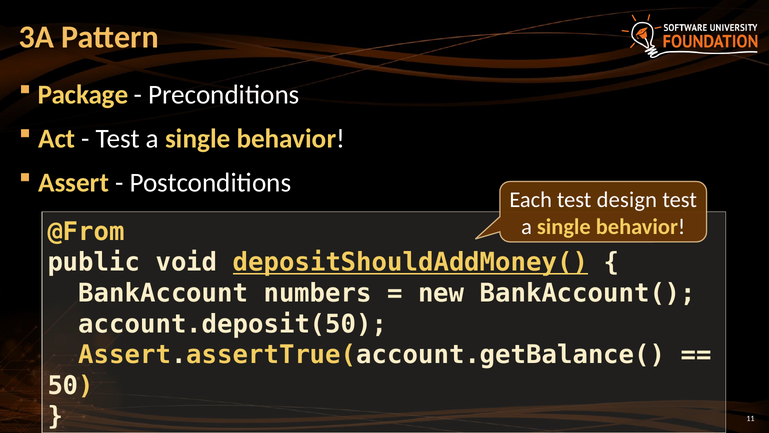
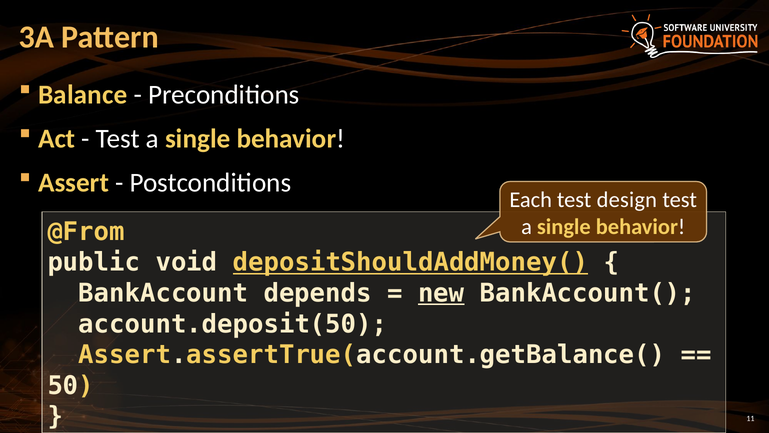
Package: Package -> Balance (83, 95)
numbers: numbers -> depends (318, 293)
new underline: none -> present (441, 293)
